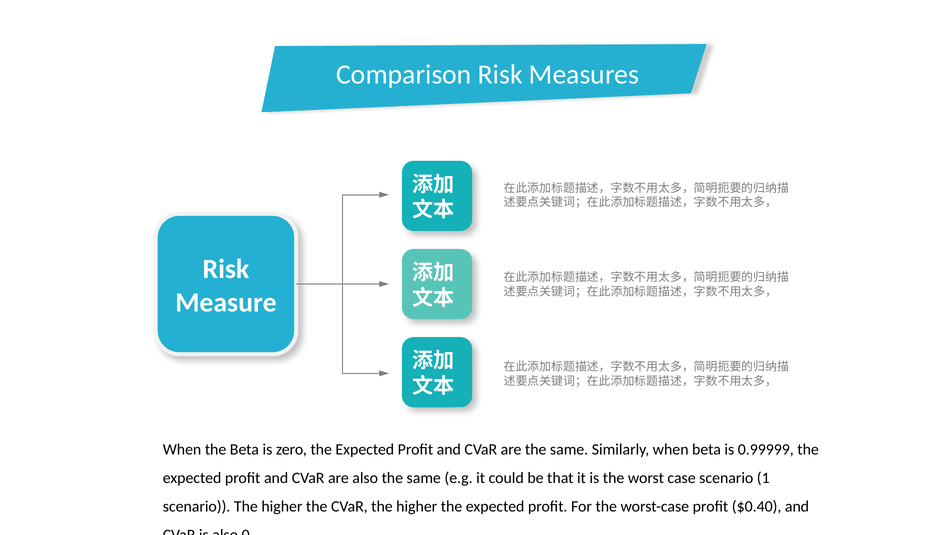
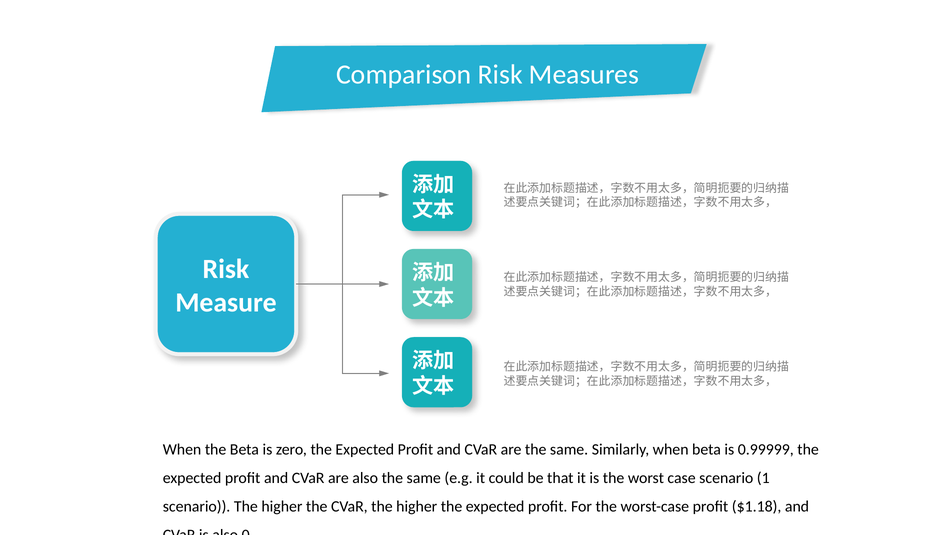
$0.40: $0.40 -> $1.18 (757, 507)
